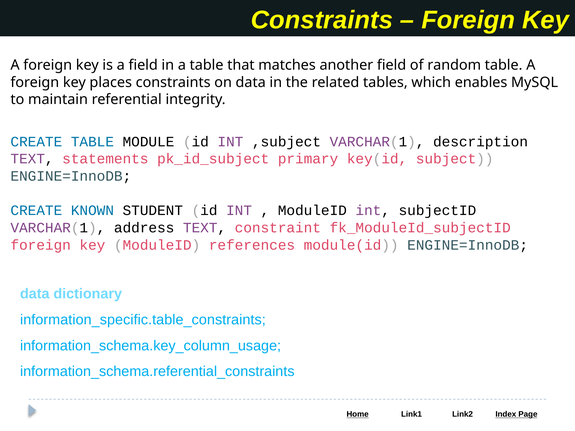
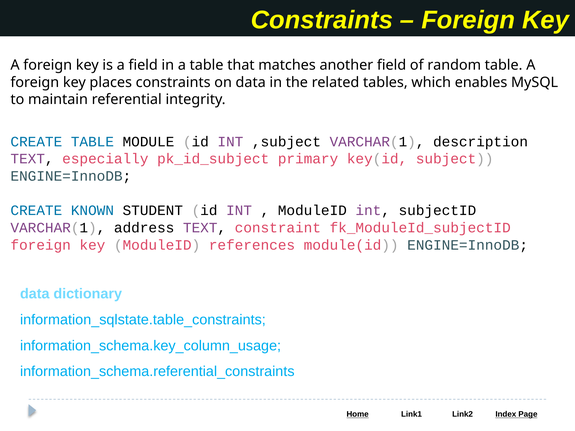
statements: statements -> especially (105, 159)
information_specific.table_constraints: information_specific.table_constraints -> information_sqlstate.table_constraints (143, 320)
